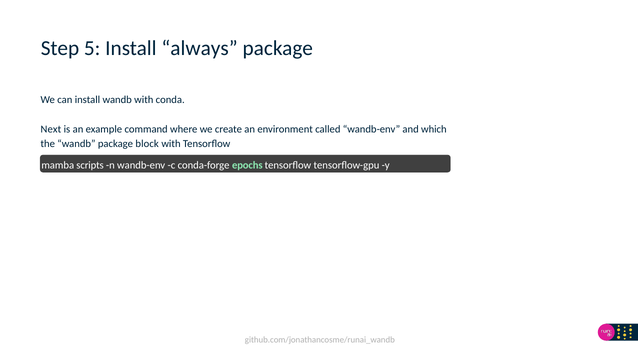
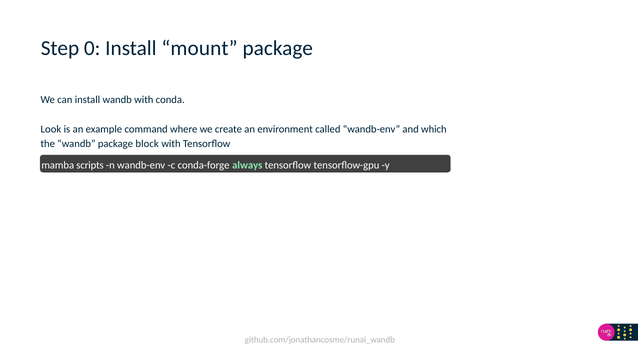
5: 5 -> 0 (92, 48)
always: always -> mount (200, 48)
Next: Next -> Look (51, 129)
epochs: epochs -> always (247, 165)
